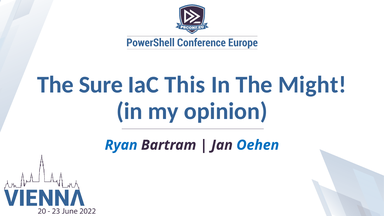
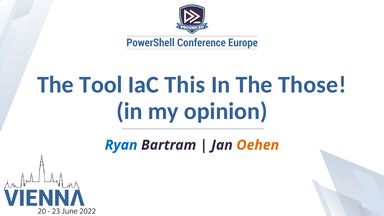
Sure: Sure -> Tool (101, 85)
Might: Might -> Those (312, 85)
Oehen colour: blue -> orange (258, 145)
